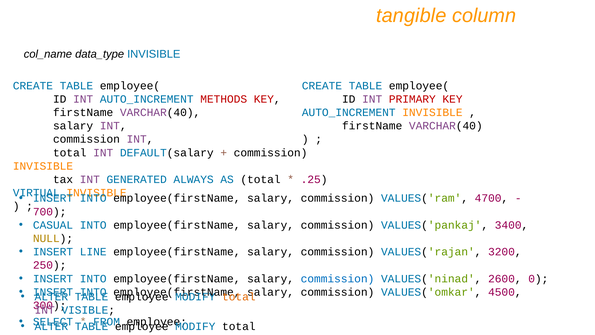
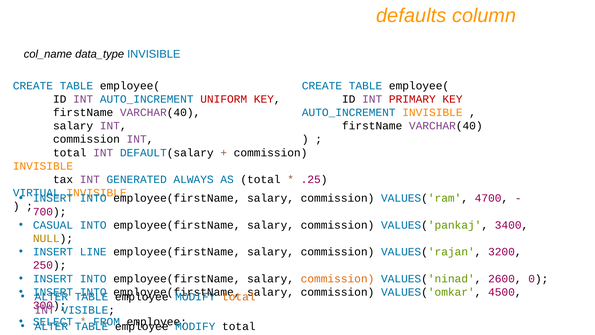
tangible: tangible -> defaults (411, 15)
METHODS: METHODS -> UNIFORM (224, 99)
commission colour: blue -> orange (338, 278)
